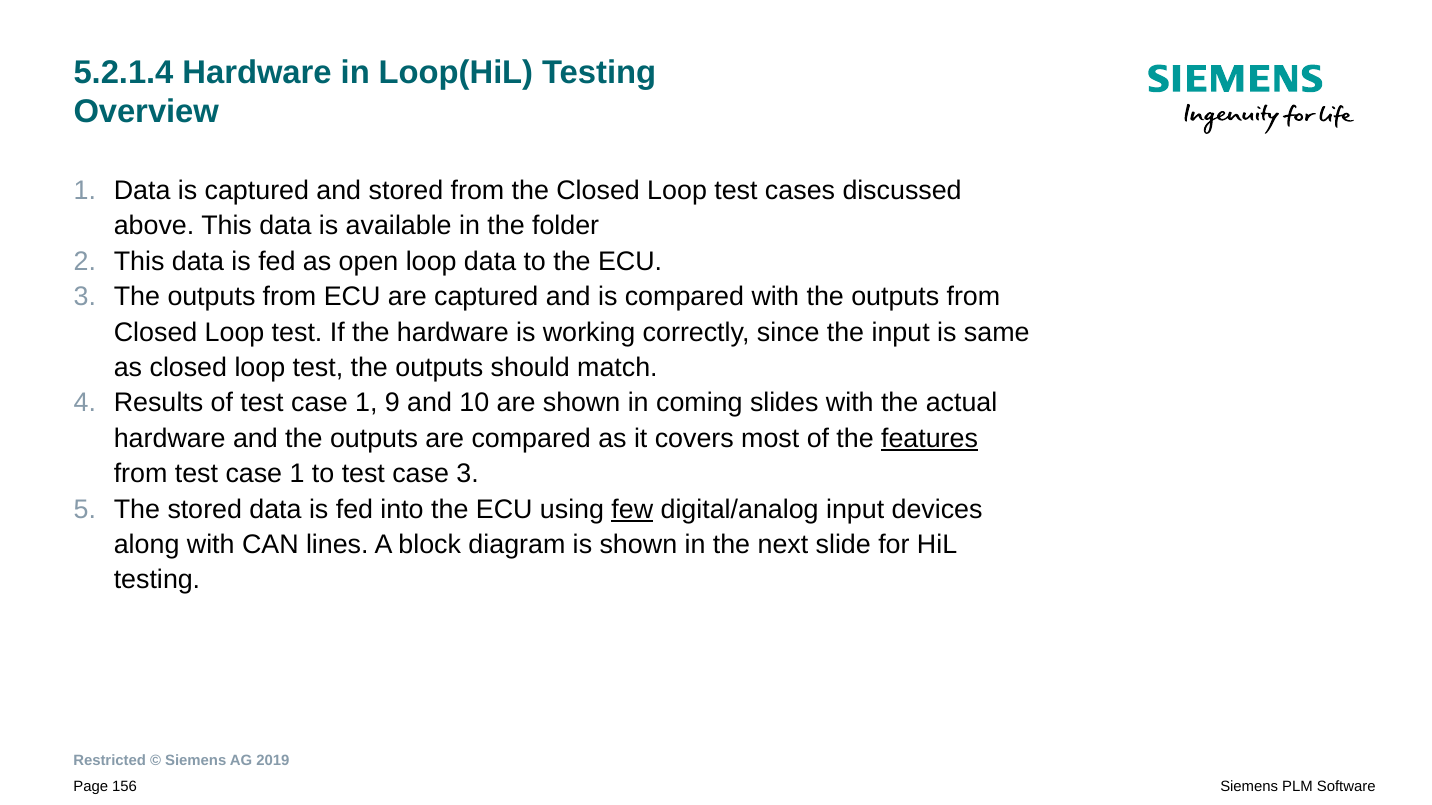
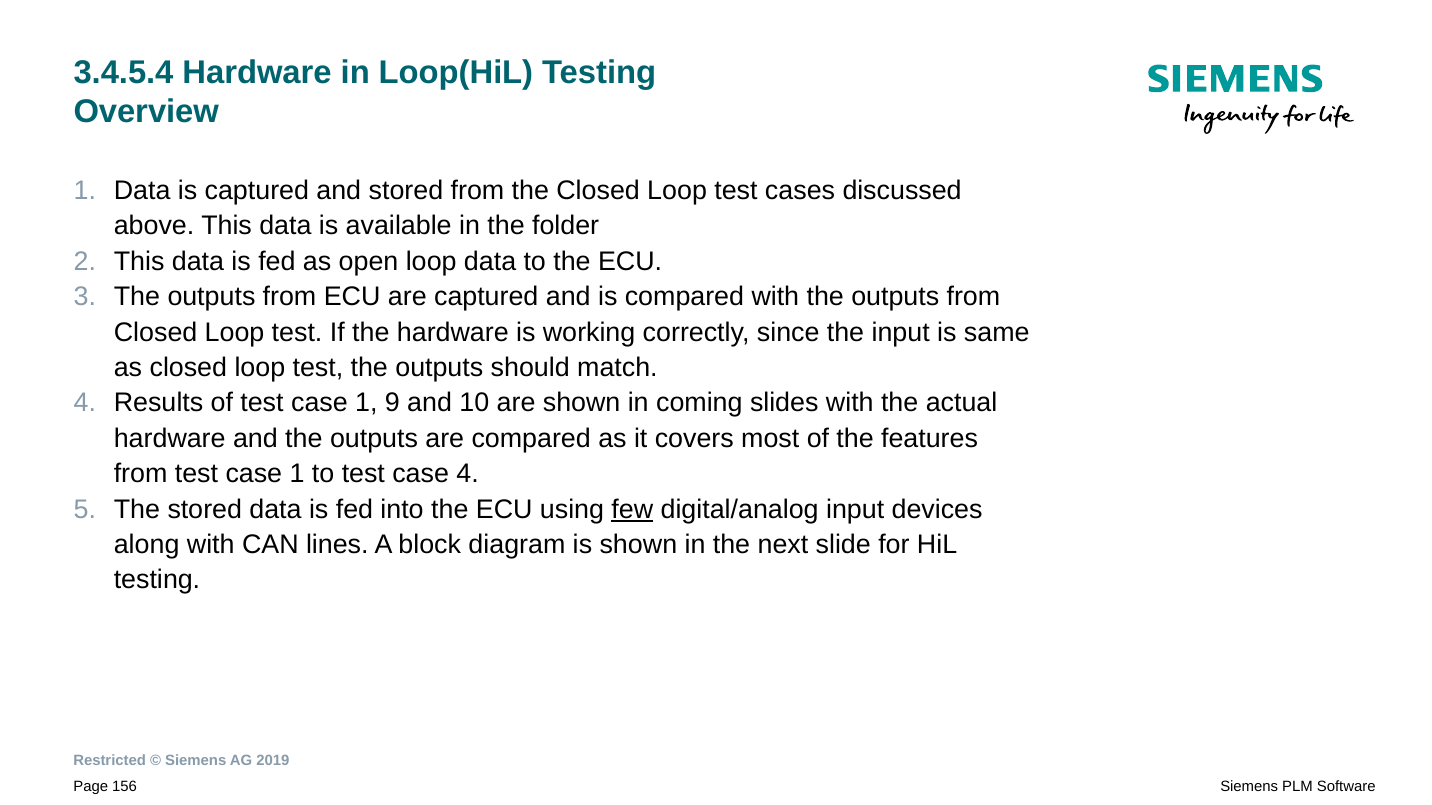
5.2.1.4: 5.2.1.4 -> 3.4.5.4 (124, 73)
features underline: present -> none (930, 438)
case 3: 3 -> 4 (468, 474)
